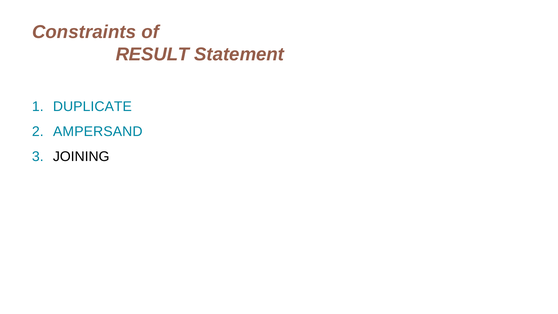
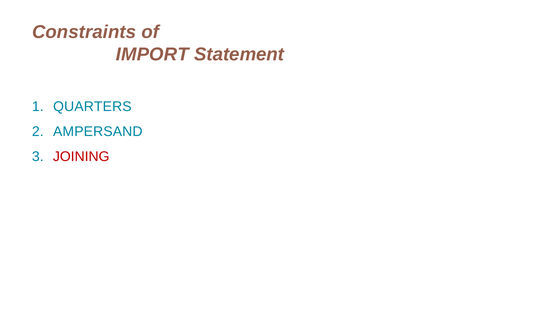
RESULT: RESULT -> IMPORT (152, 54)
DUPLICATE: DUPLICATE -> QUARTERS (92, 106)
JOINING colour: black -> red (81, 157)
